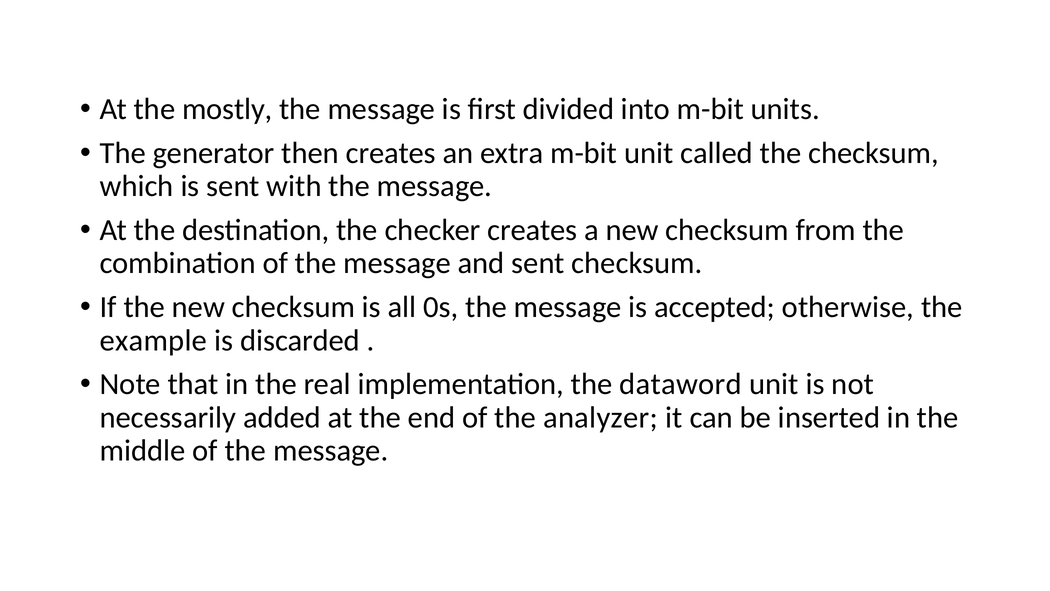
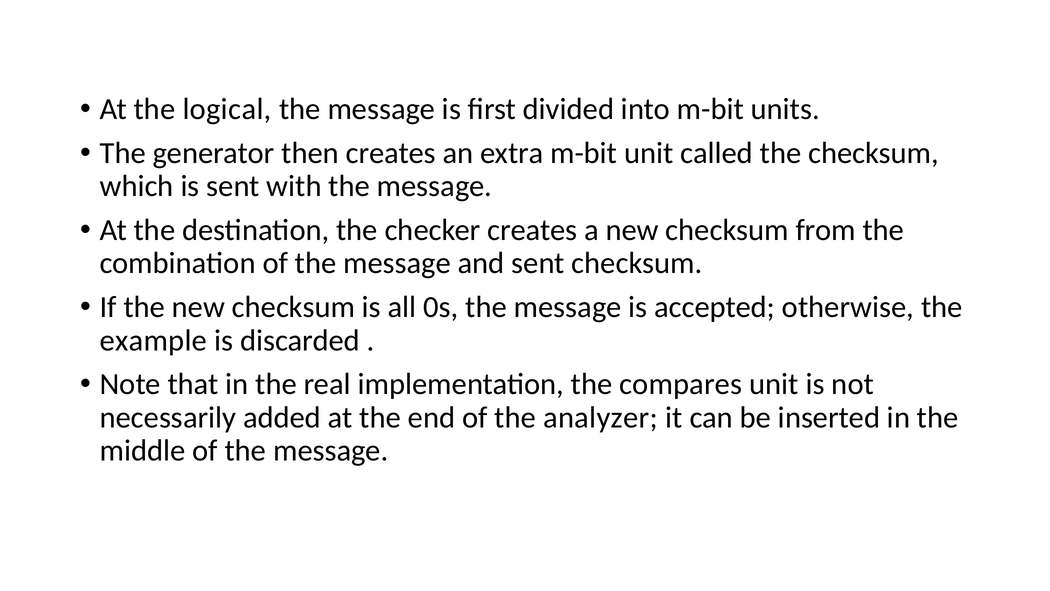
mostly: mostly -> logical (227, 109)
dataword: dataword -> compares (681, 384)
